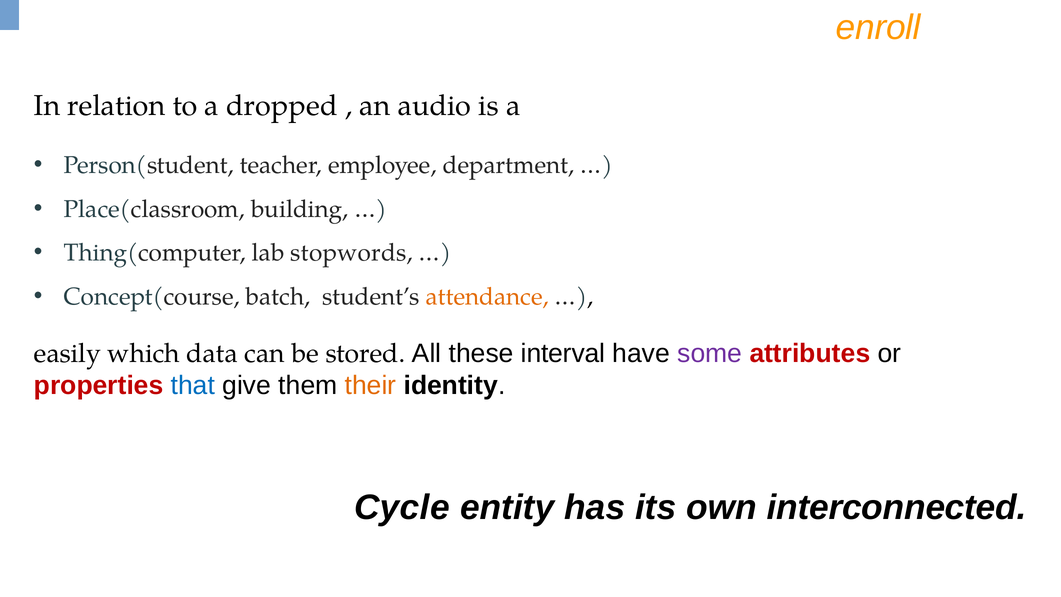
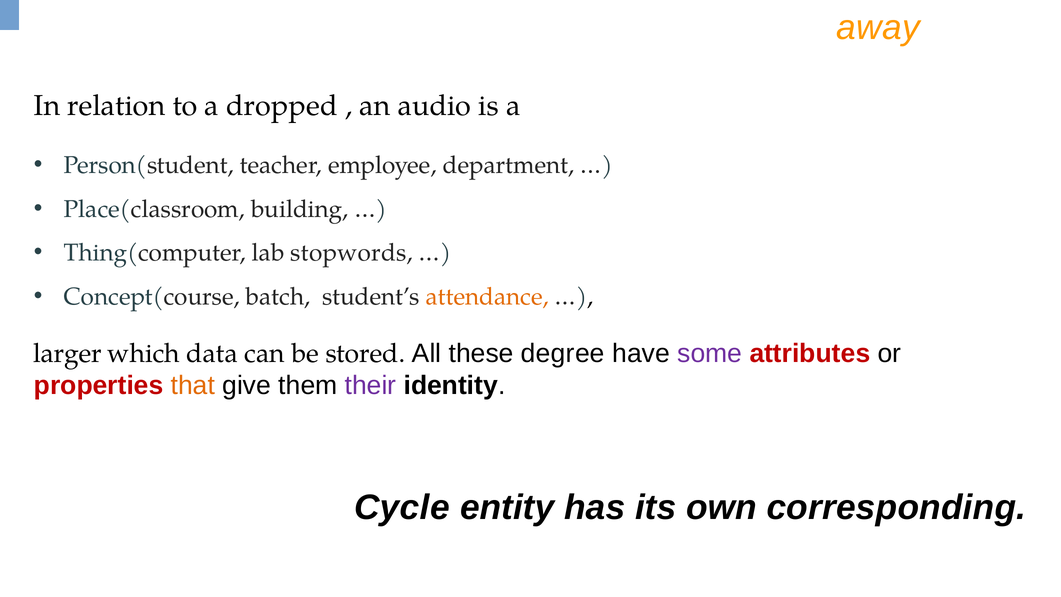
enroll: enroll -> away (878, 28)
easily: easily -> larger (67, 354)
interval: interval -> degree (563, 354)
that colour: blue -> orange (193, 385)
their colour: orange -> purple (370, 385)
interconnected: interconnected -> corresponding (896, 507)
